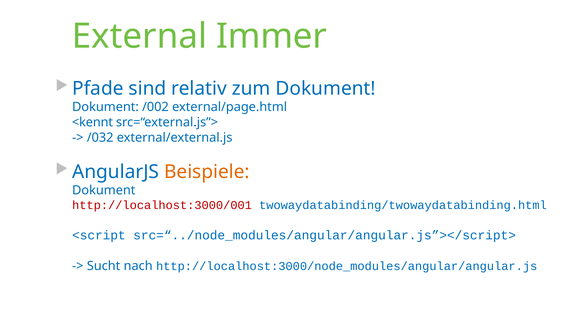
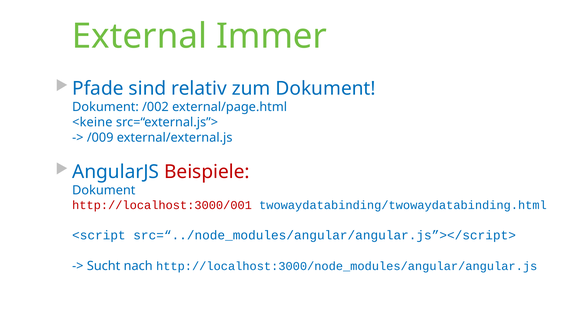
<kennt: <kennt -> <keine (92, 122)
/032: /032 -> /009 (100, 138)
Beispiele colour: orange -> red (207, 172)
